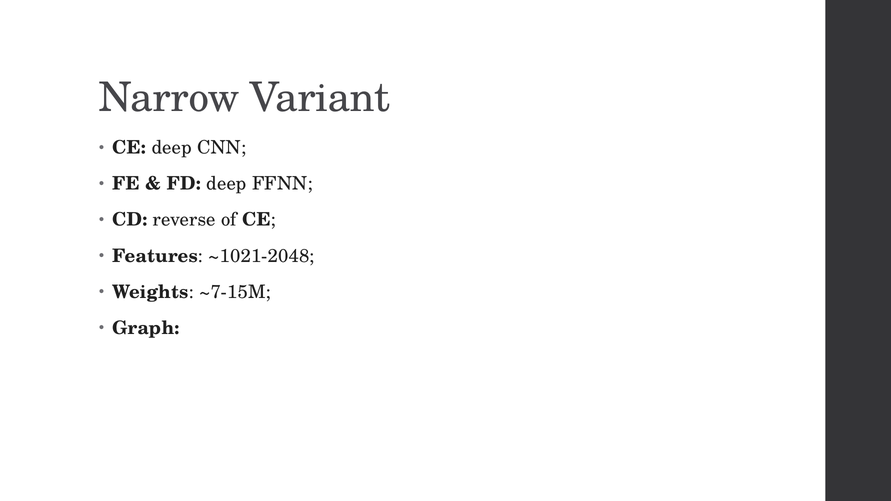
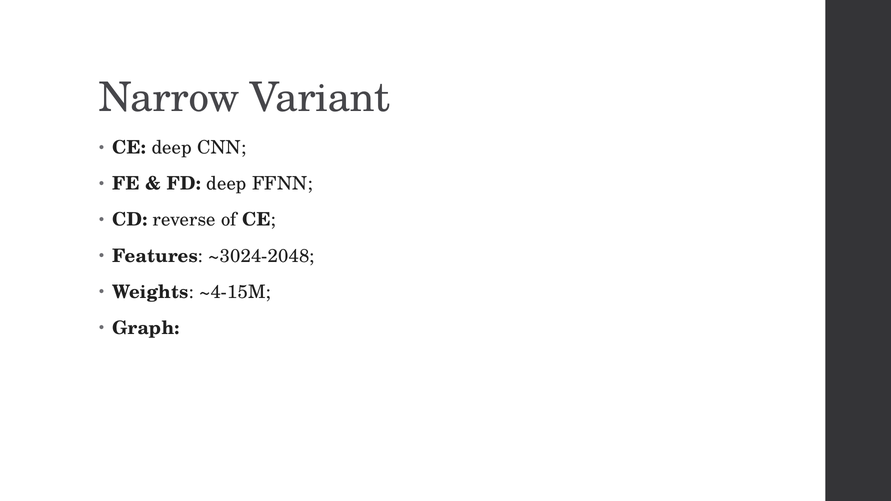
~1021-2048: ~1021-2048 -> ~3024-2048 (262, 256)
~7-15M: ~7-15M -> ~4-15M (235, 292)
